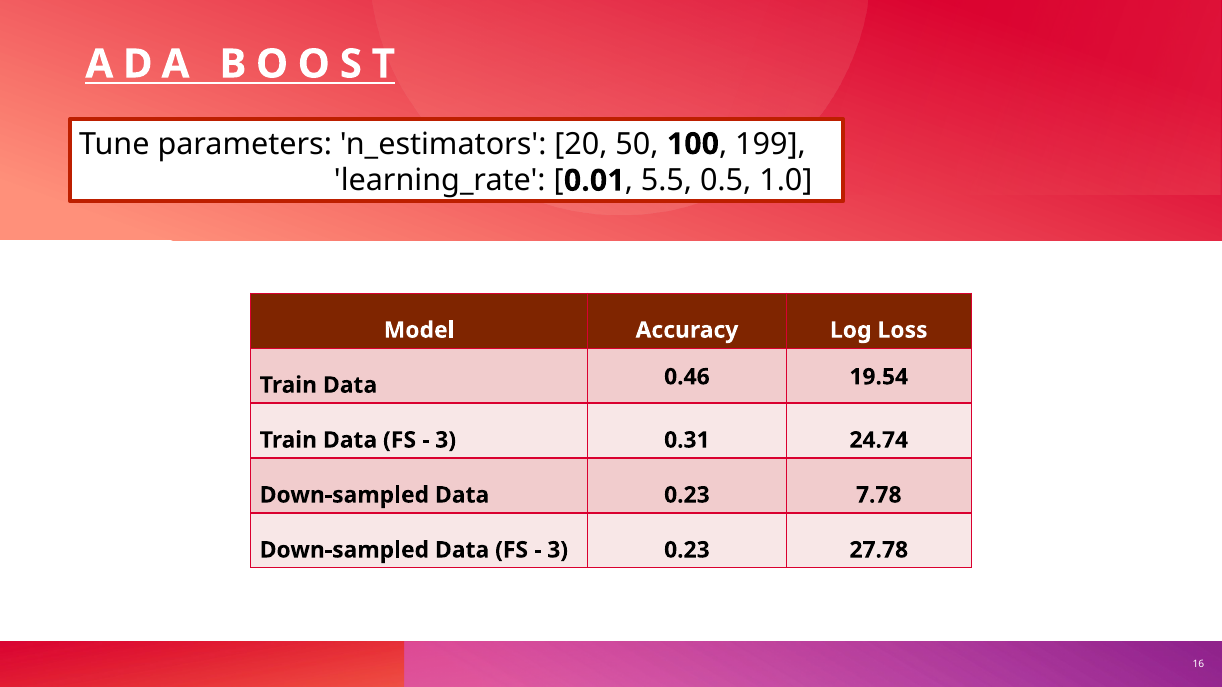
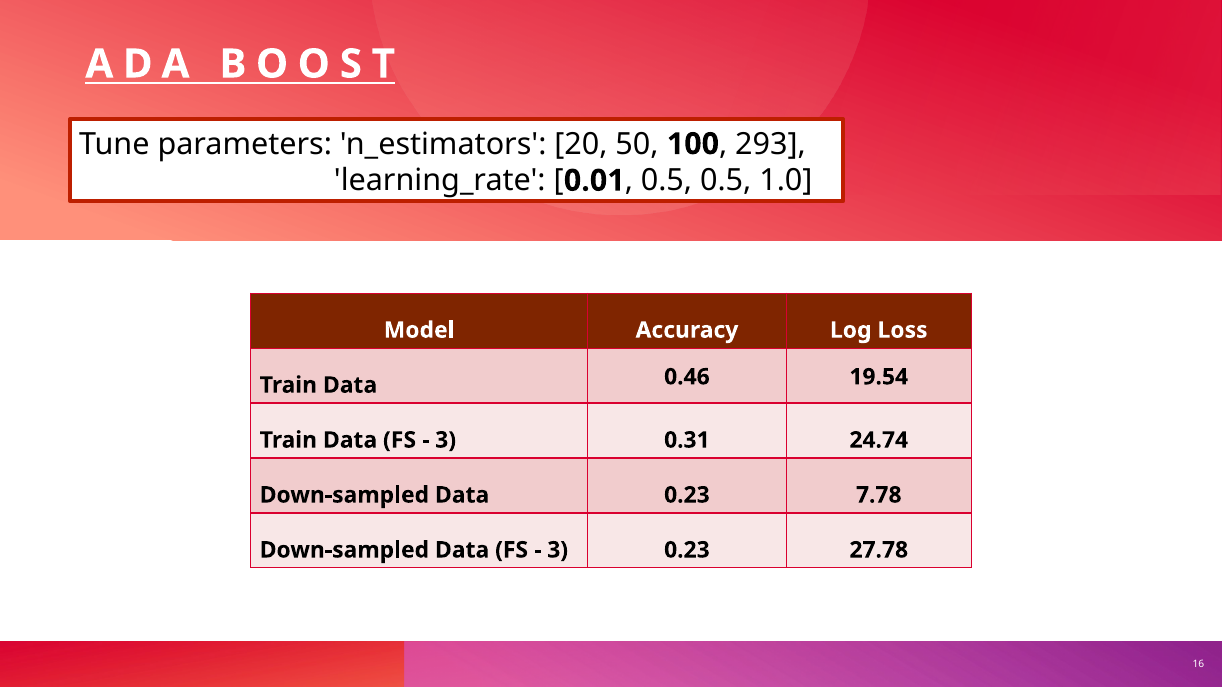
199: 199 -> 293 (771, 144)
5.5: 5.5 -> 0.5 (666, 181)
